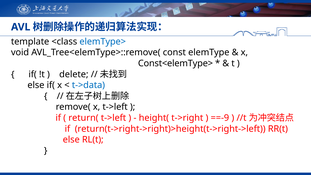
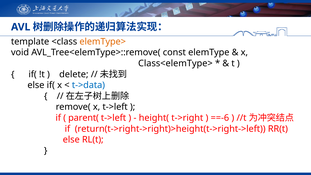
elemType> colour: blue -> orange (103, 42)
Const<elemType>: Const<elemType> -> Class<elemType> (175, 63)
return(: return( -> parent( (84, 118)
==-9: ==-9 -> ==-6 (220, 118)
